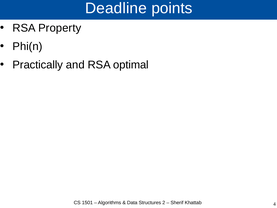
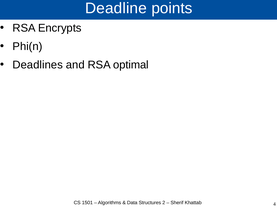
Property: Property -> Encrypts (60, 28)
Practically: Practically -> Deadlines (38, 65)
